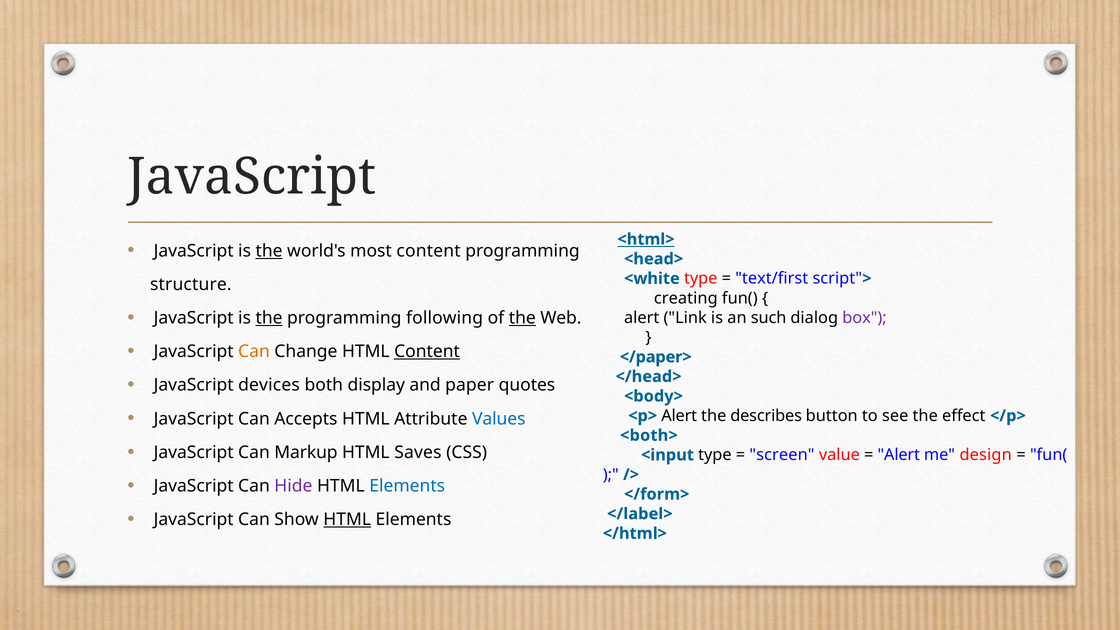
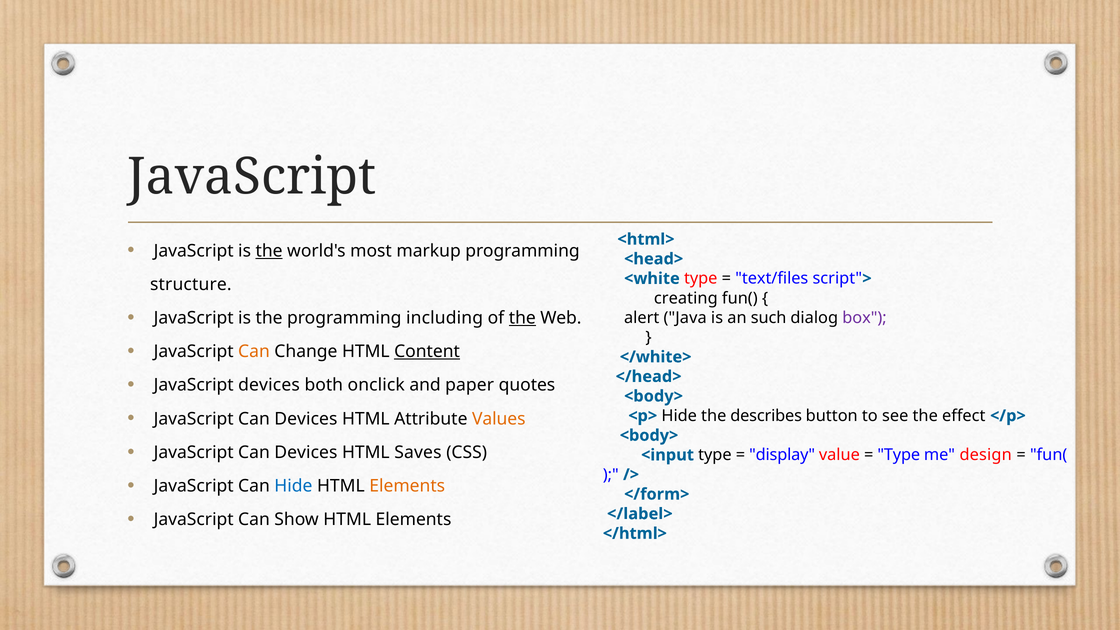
<html> underline: present -> none (646, 239)
most content: content -> markup (429, 251)
text/first: text/first -> text/files (772, 279)
the underline: present -> none (269, 318)
following: following -> including (445, 318)
Link: Link -> Java (685, 318)
</paper>: </paper> -> </white> (656, 357)
display: display -> onclick (376, 385)
Accepts: Accepts -> Devices (306, 419)
Values colour: blue -> orange (499, 419)
<p> Alert: Alert -> Hide (679, 416)
<both>: <both> -> <body> (649, 435)
Markup: Markup -> Devices (306, 452)
screen: screen -> display (782, 455)
Alert: Alert -> Type (899, 455)
Hide colour: purple -> blue (293, 486)
Elements colour: blue -> orange (407, 486)
HTML underline: present -> none (347, 520)
